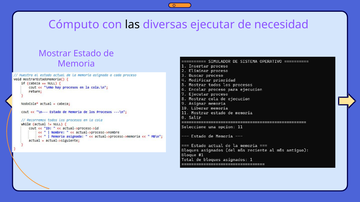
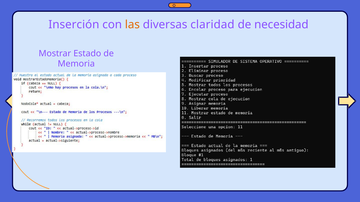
Cómputo: Cómputo -> Inserción (74, 25)
las colour: black -> orange (132, 25)
ejecutar: ejecutar -> claridad (212, 25)
